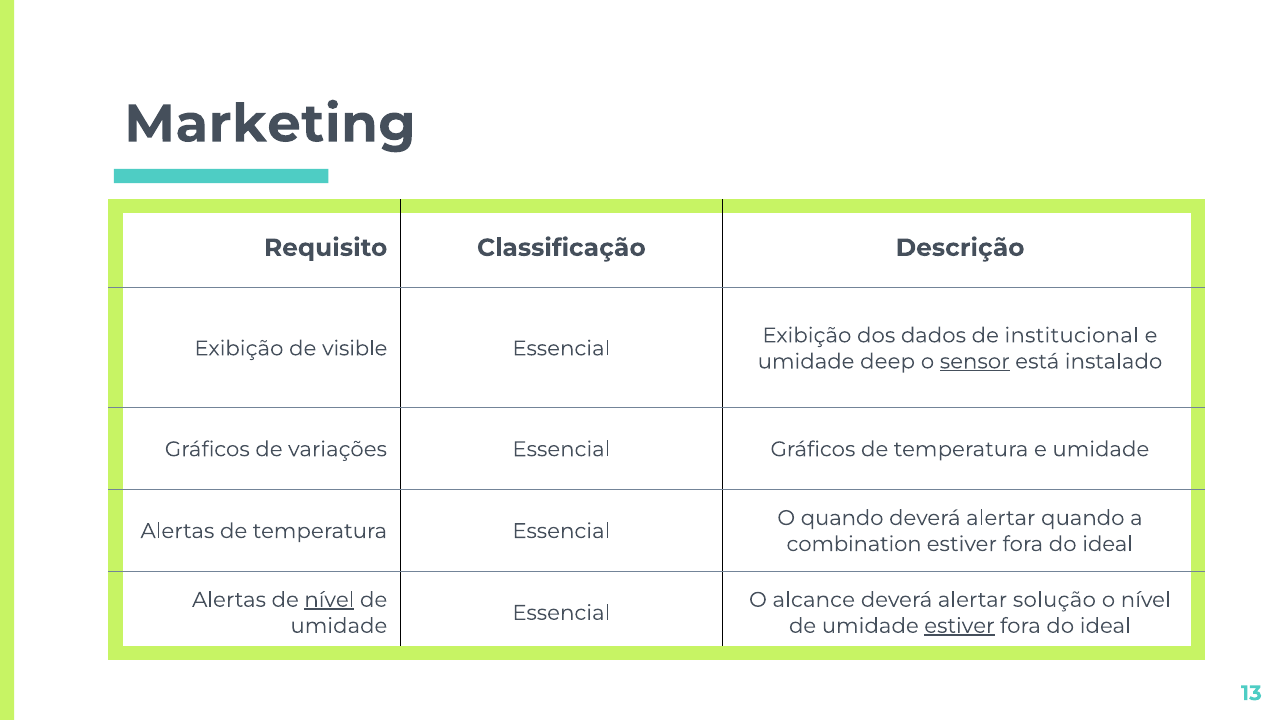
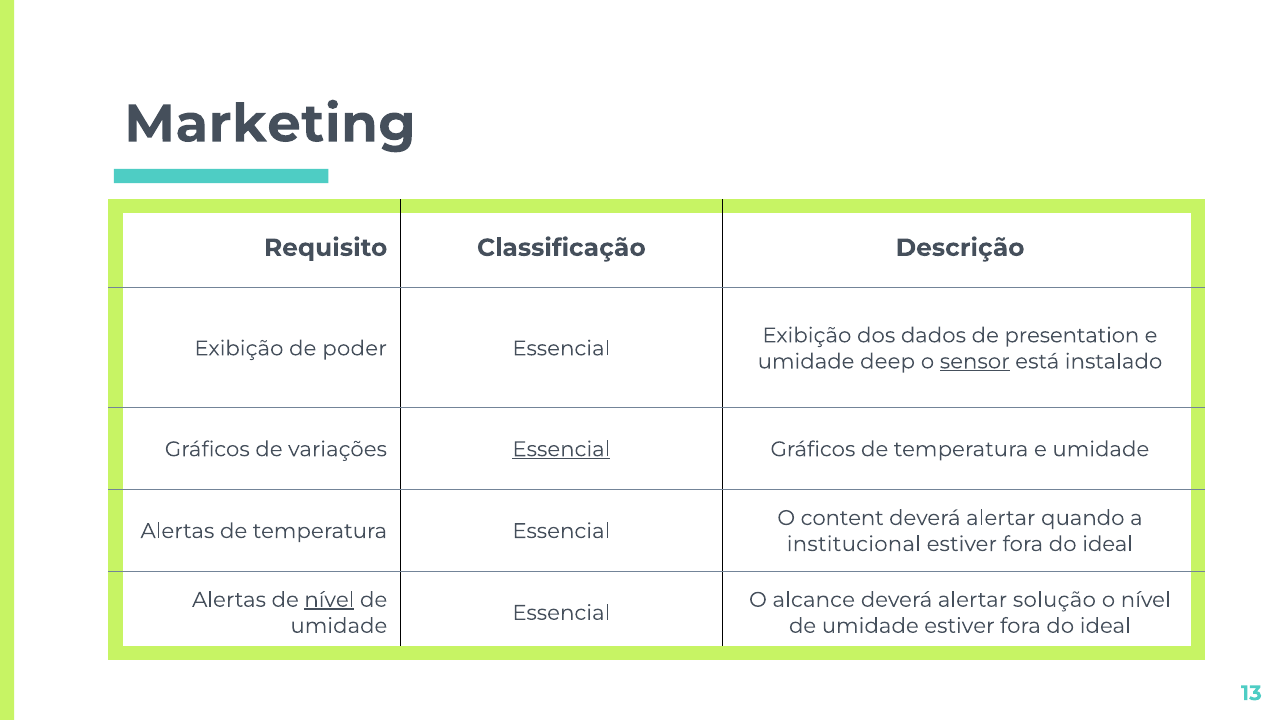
institucional: institucional -> presentation (1072, 335)
visible: visible -> poder (355, 348)
Essencial underline: none -> present (561, 449)
O quando: quando -> content (842, 518)
combination: combination -> institucional (854, 544)
estiver underline: present -> none (959, 626)
